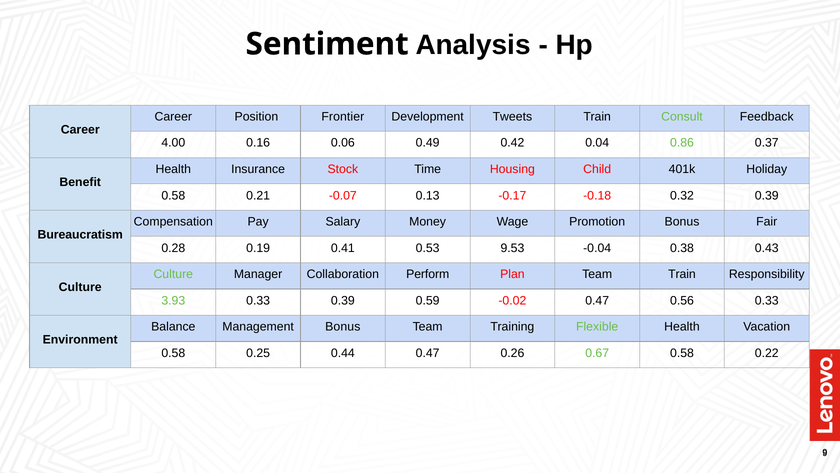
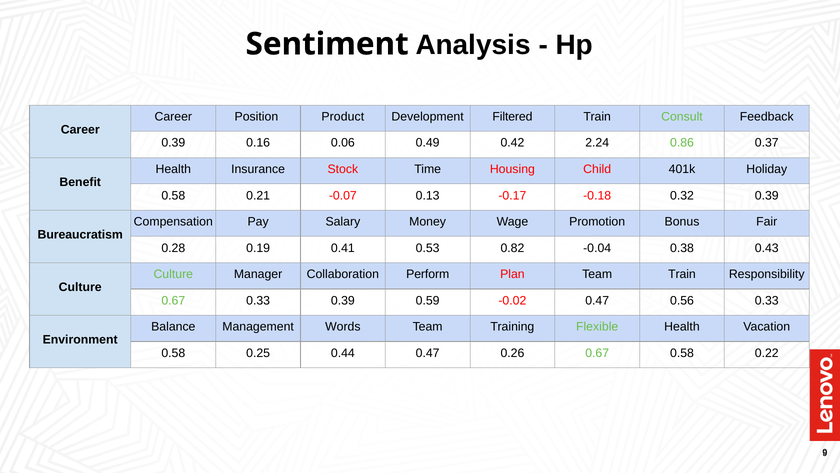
Frontier: Frontier -> Product (343, 117)
Tweets: Tweets -> Filtered (512, 117)
4.00: 4.00 -> 0.39 (173, 143)
0.04: 0.04 -> 2.24 (597, 143)
9.53: 9.53 -> 0.82 (512, 248)
3.93: 3.93 -> 0.67 (173, 300)
Management Bonus: Bonus -> Words (343, 326)
